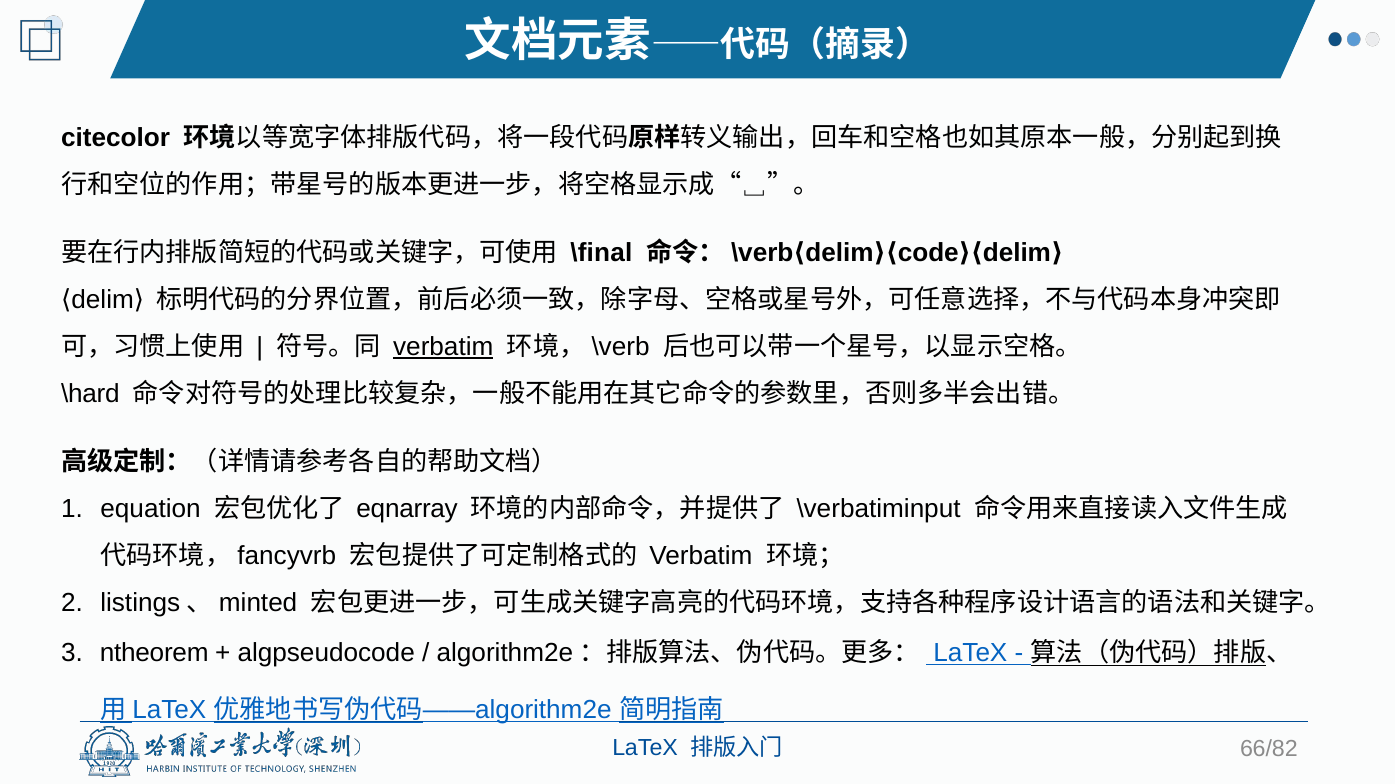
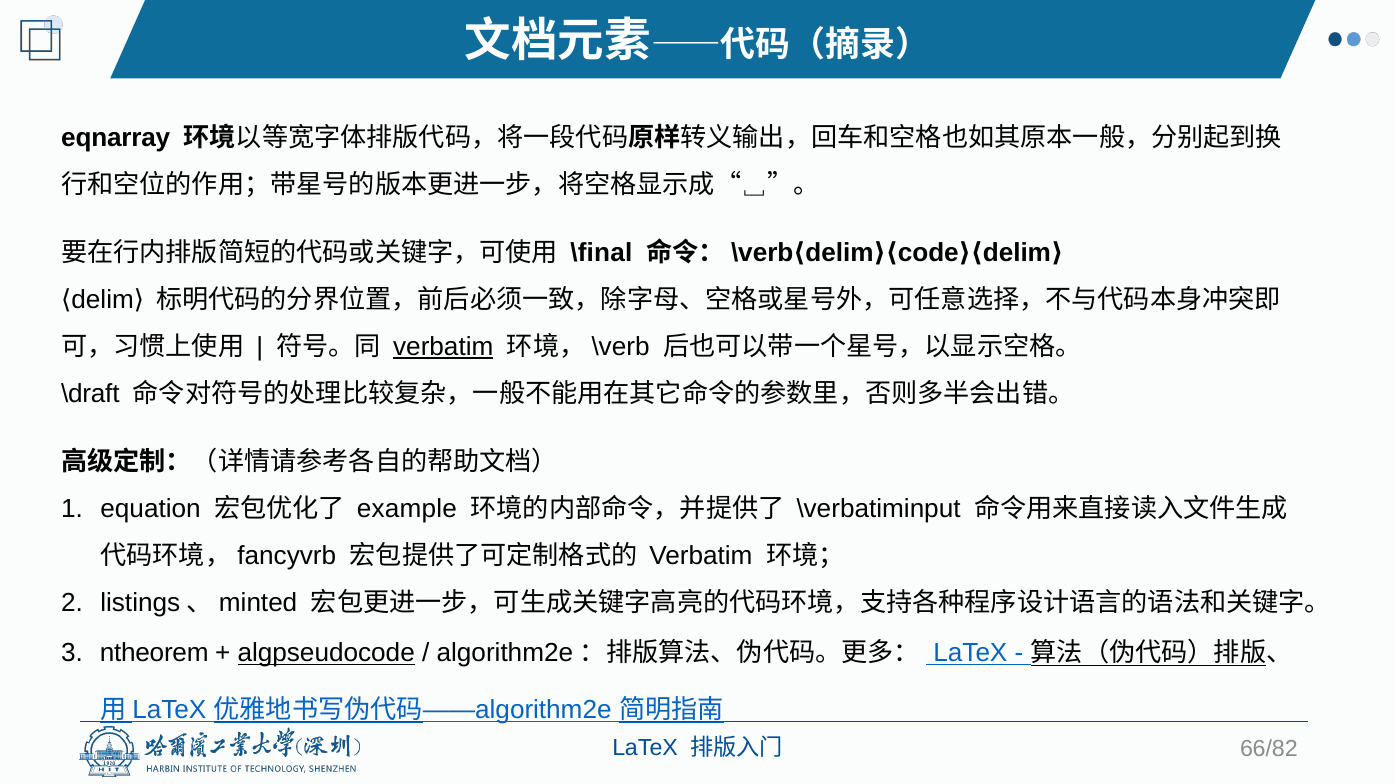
citecolor: citecolor -> eqnarray (116, 138)
\hard: \hard -> \draft (90, 394)
eqnarray: eqnarray -> example (407, 509)
algpseudocode underline: none -> present (326, 654)
